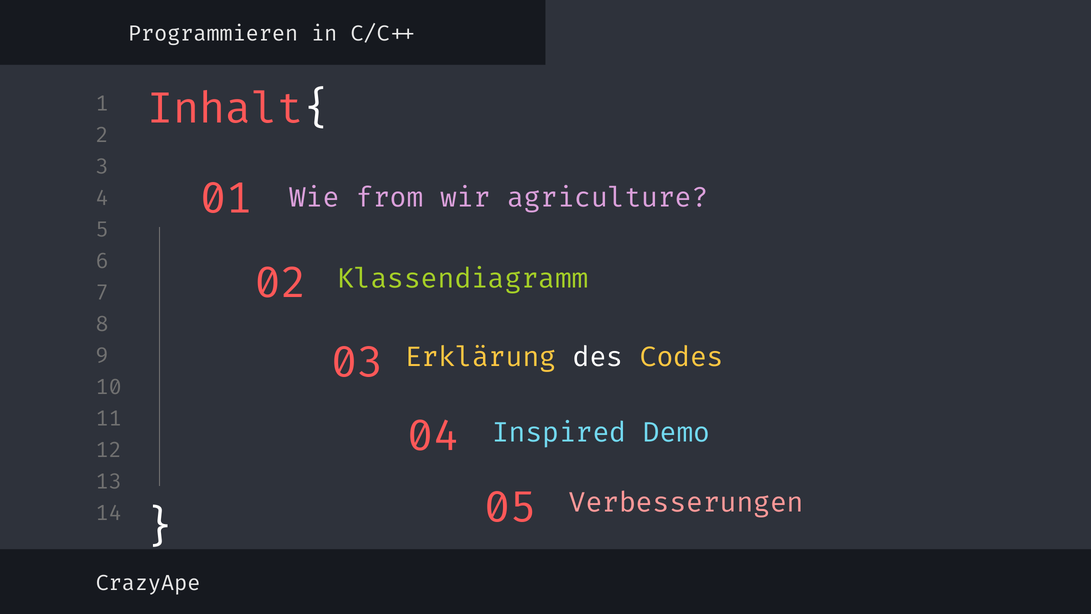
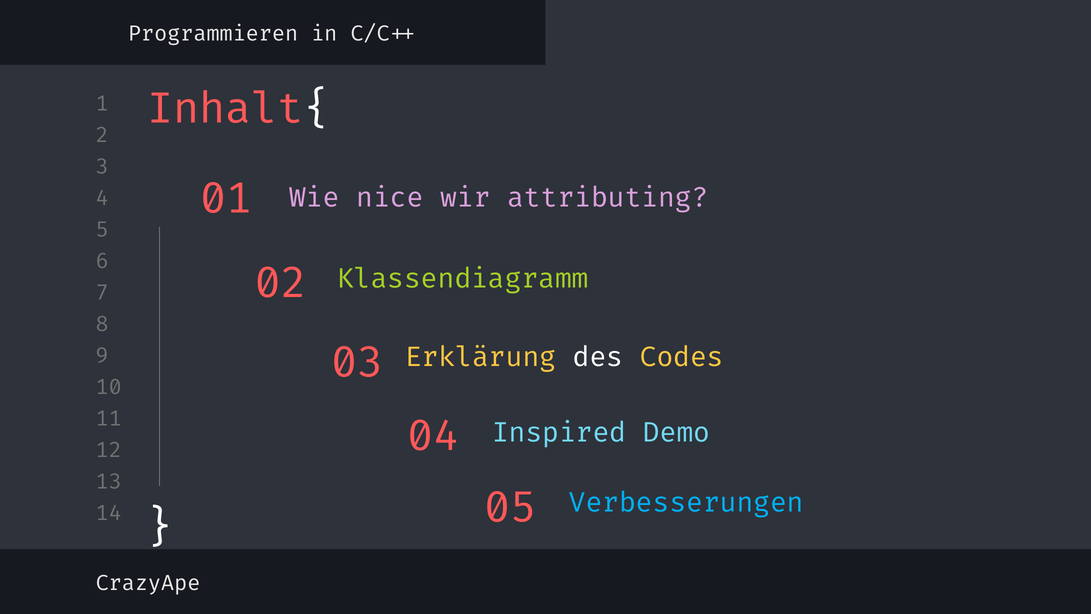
from: from -> nice (390, 198)
agriculture: agriculture -> attributing (608, 198)
Verbesserungen colour: pink -> light blue (686, 503)
